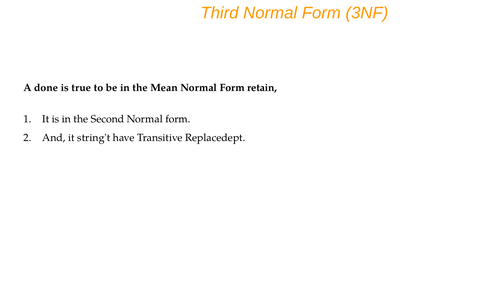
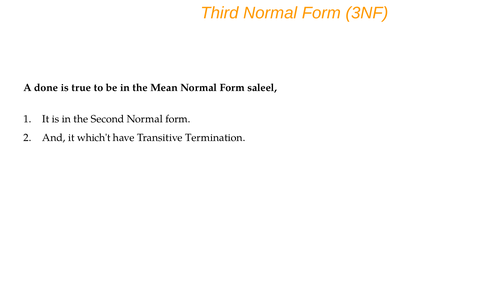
retain: retain -> saleel (262, 88)
string't: string't -> which't (94, 138)
Replacedept: Replacedept -> Termination (215, 138)
